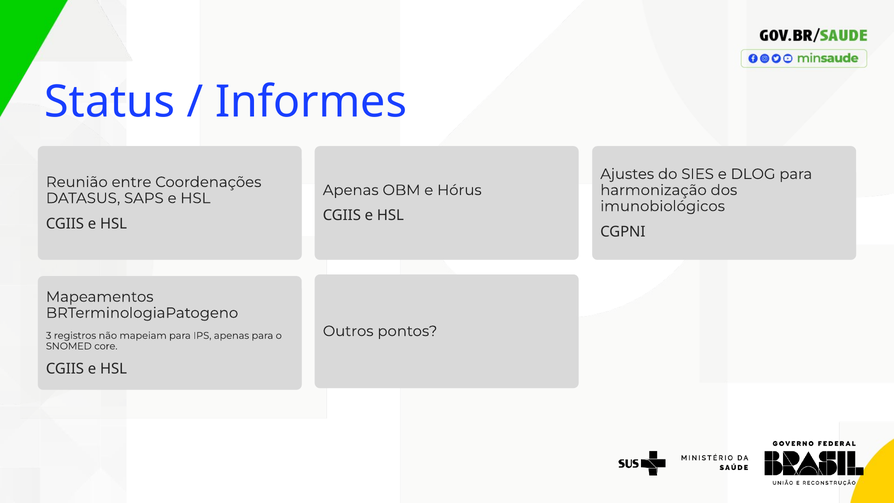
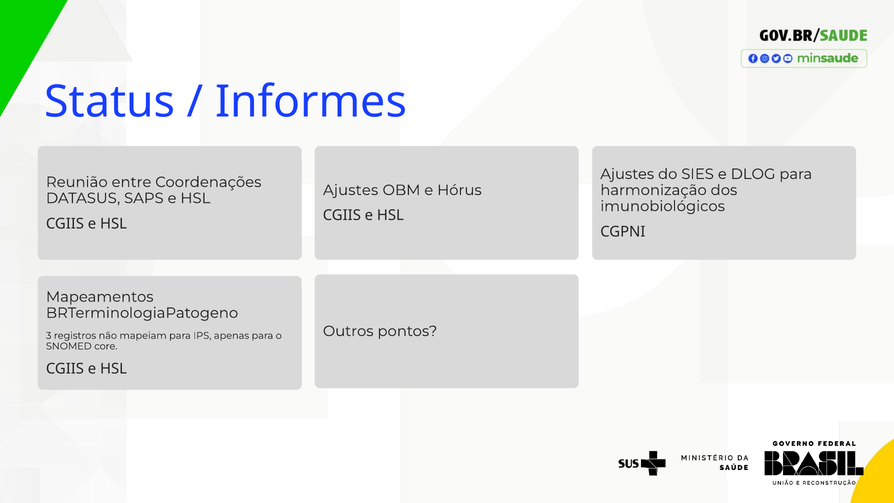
Apenas: Apenas -> Ajustes (351, 190)
